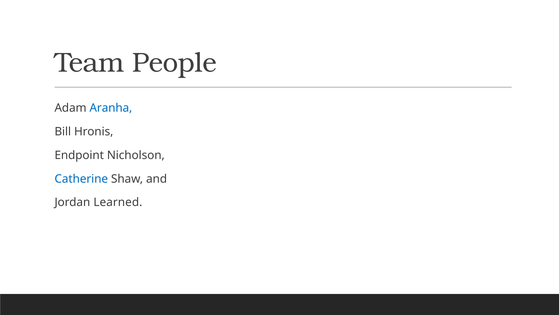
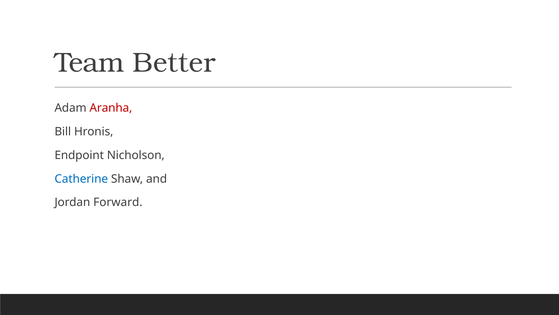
People: People -> Better (174, 63)
Aranha colour: blue -> red (111, 108)
Learned: Learned -> Forward (118, 202)
